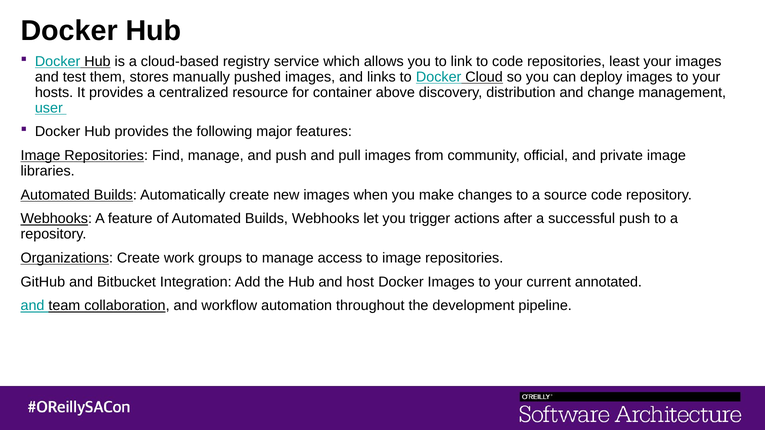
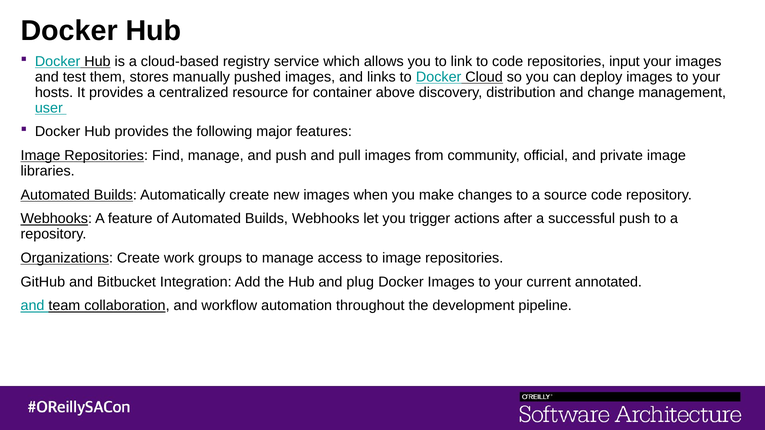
least: least -> input (624, 61)
host: host -> plug (360, 282)
